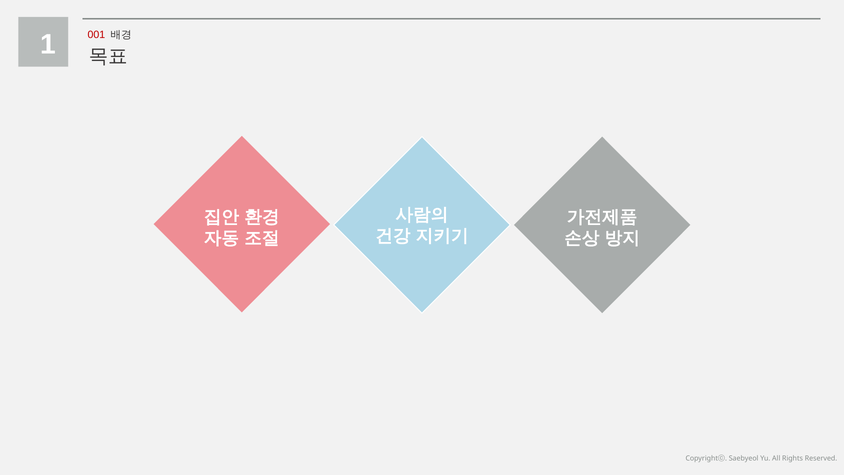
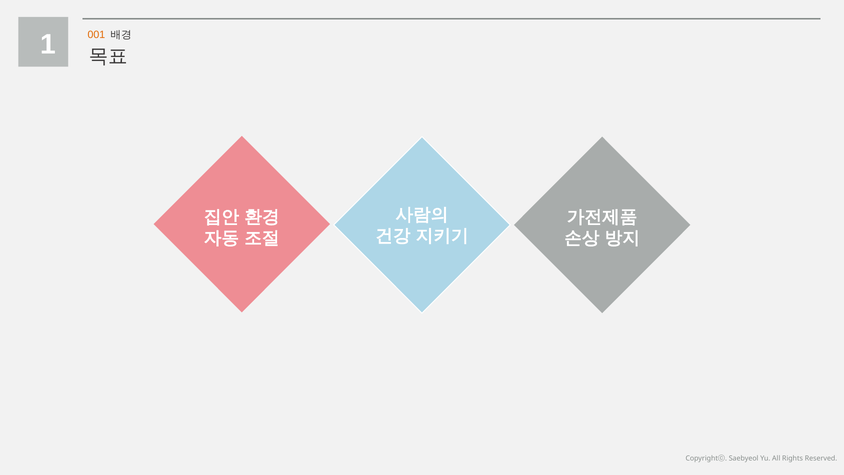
001 colour: red -> orange (96, 35)
